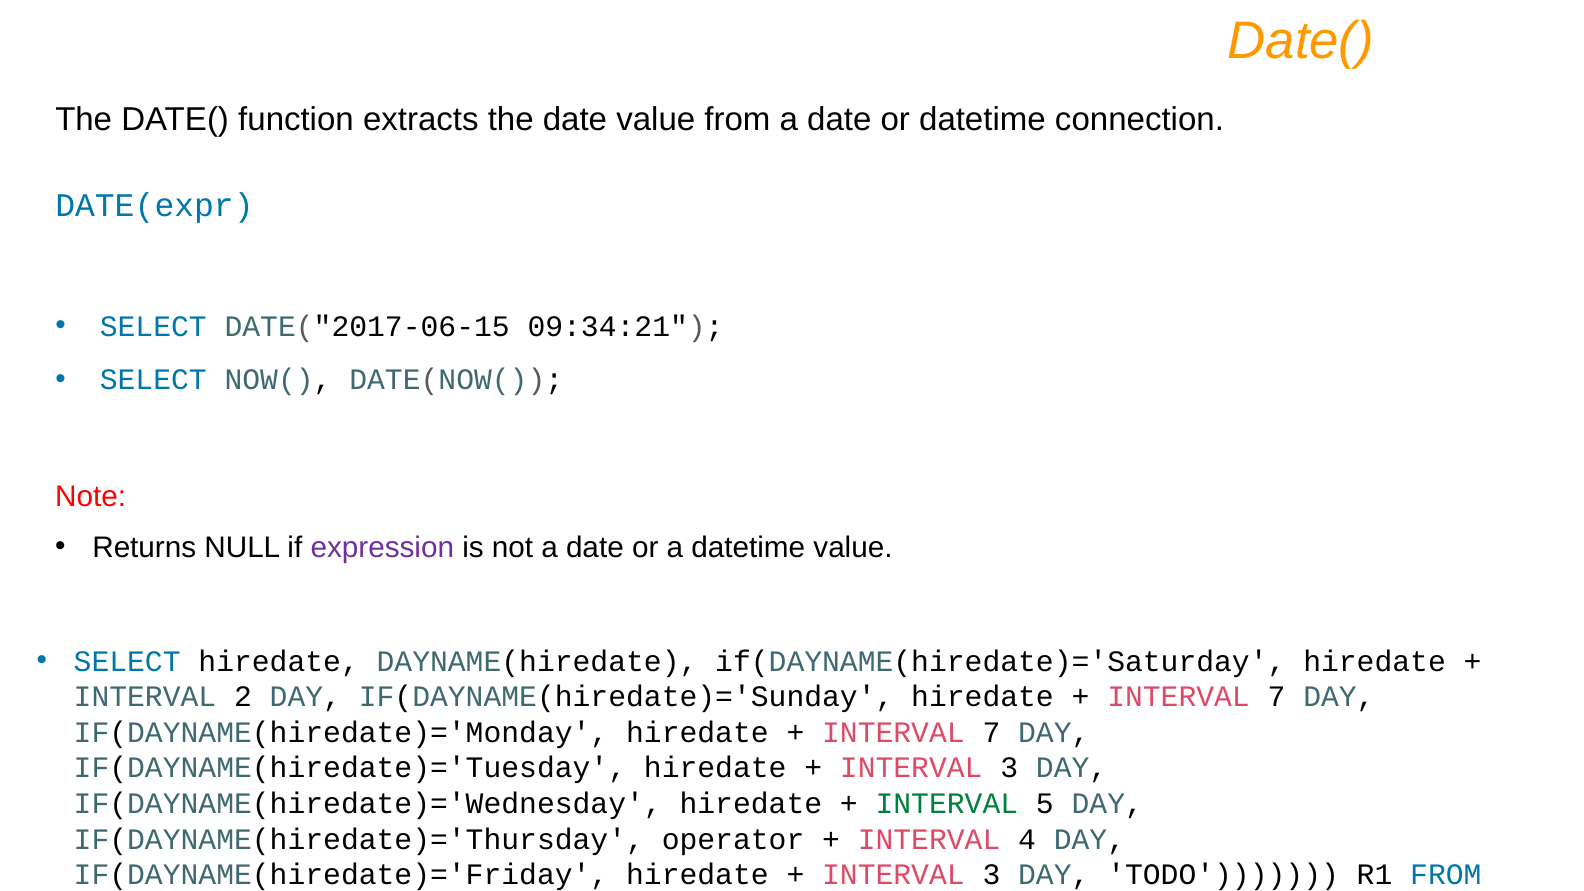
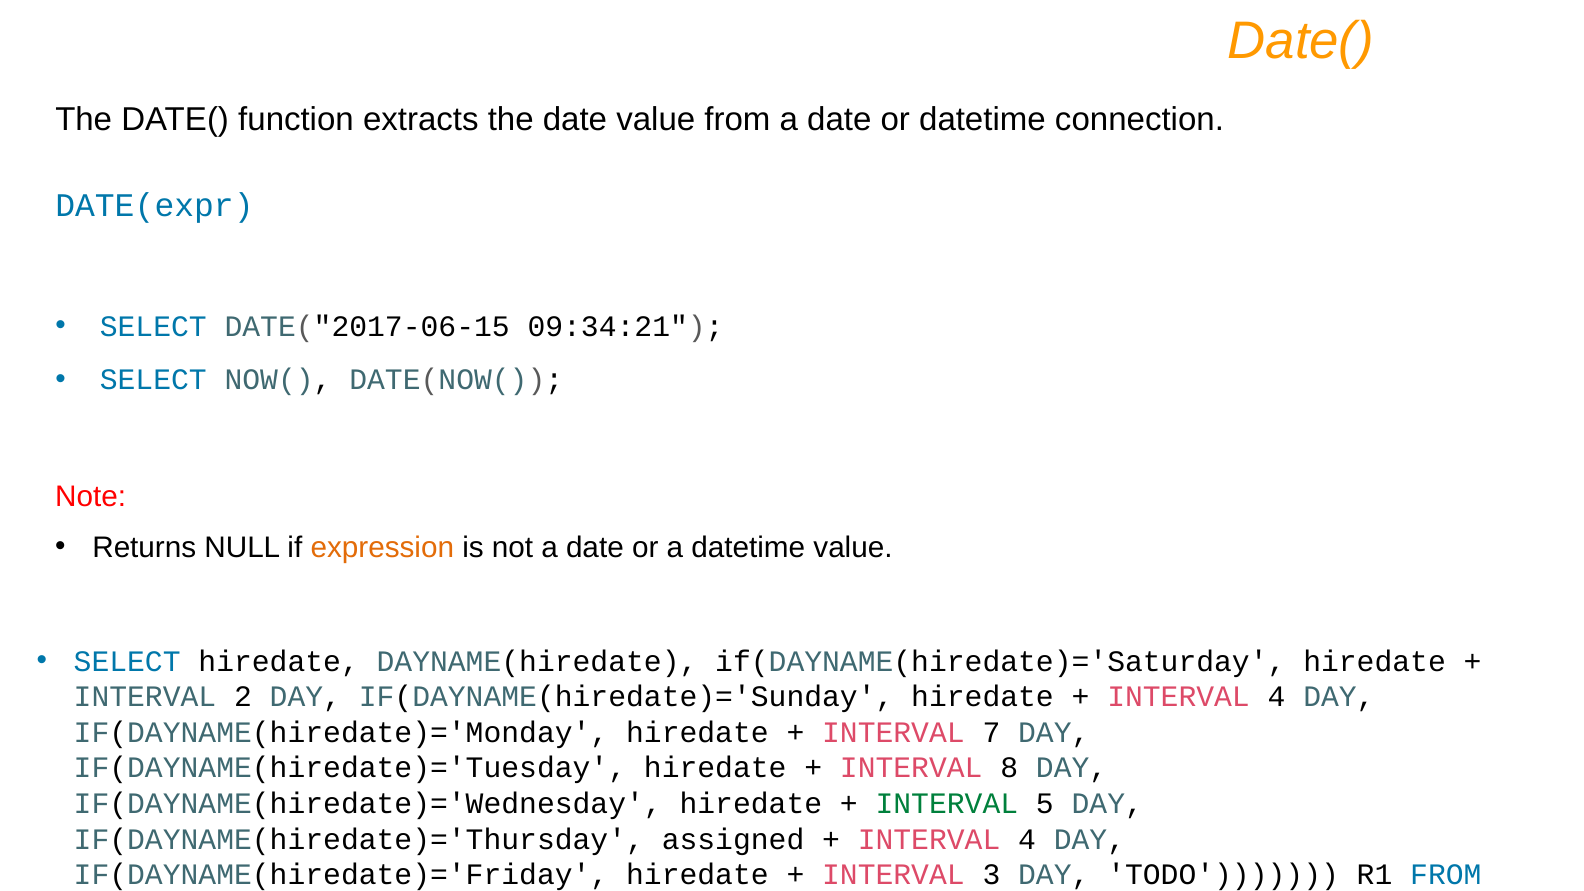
expression colour: purple -> orange (382, 548)
7: 7 -> 4 (1277, 697)
3: 3 -> 8 (1009, 768)
operator: operator -> assigned (733, 839)
